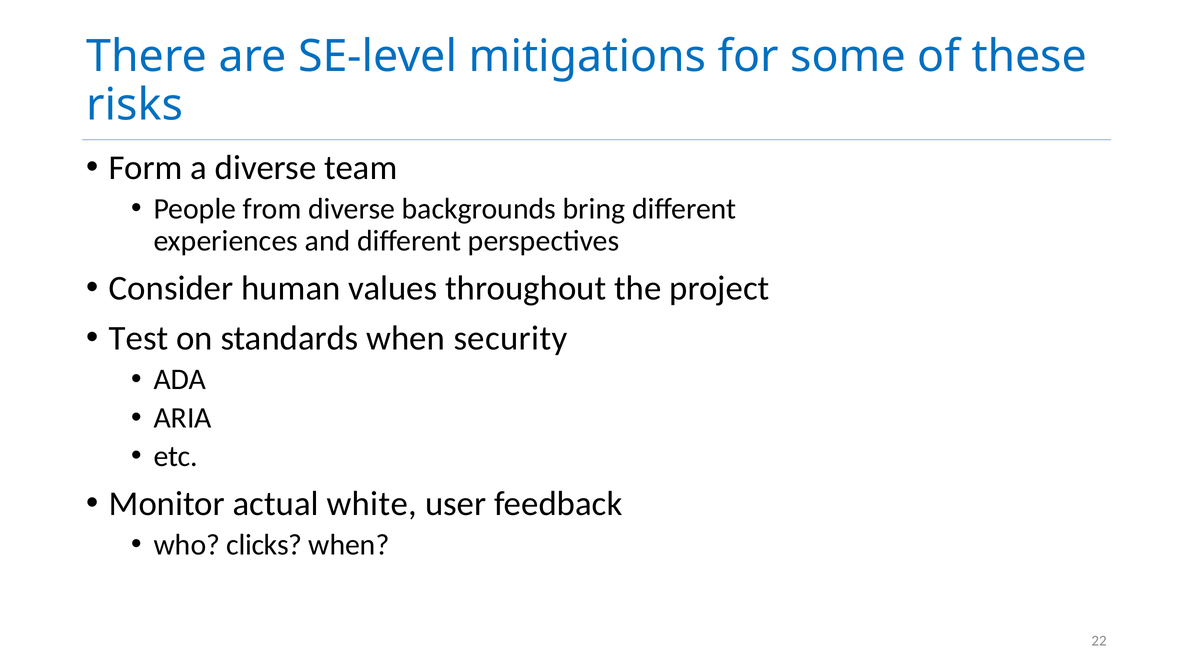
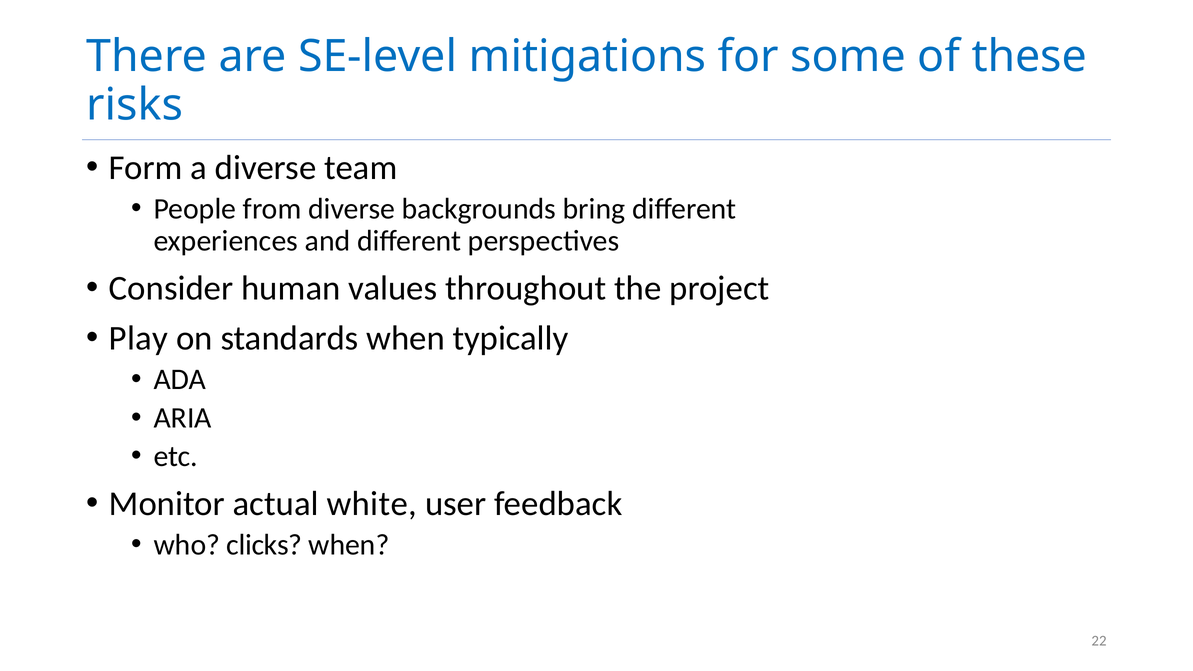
Test: Test -> Play (138, 338)
security: security -> typically (511, 338)
